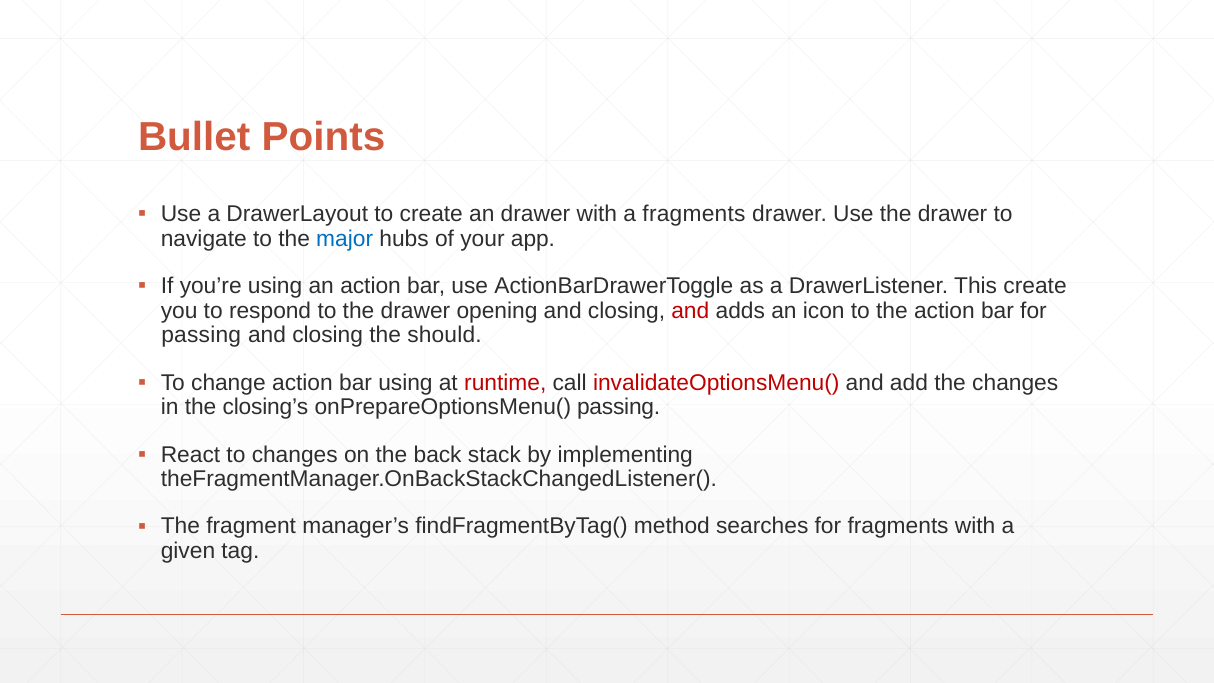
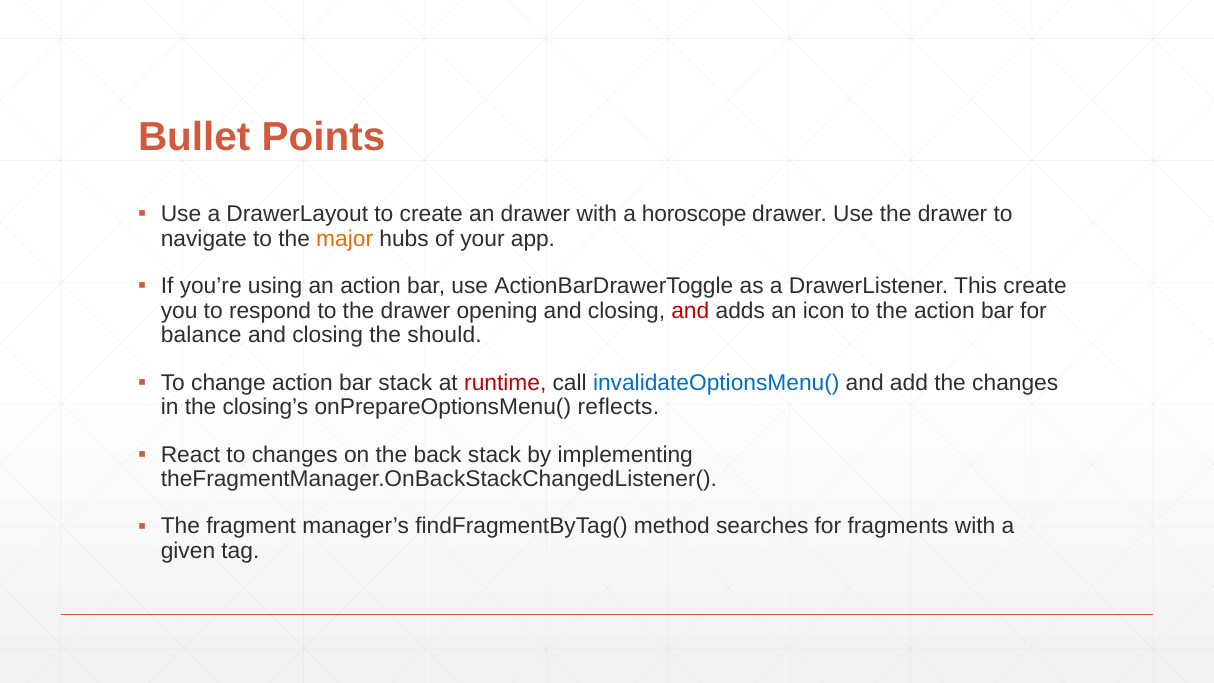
a fragments: fragments -> horoscope (694, 214)
major colour: blue -> orange (345, 239)
passing: passing -> balance (201, 335)
bar using: using -> stack (405, 382)
invalidateOptionsMenu( colour: red -> blue (716, 382)
onPrepareOptionsMenu( passing: passing -> reflects (618, 407)
